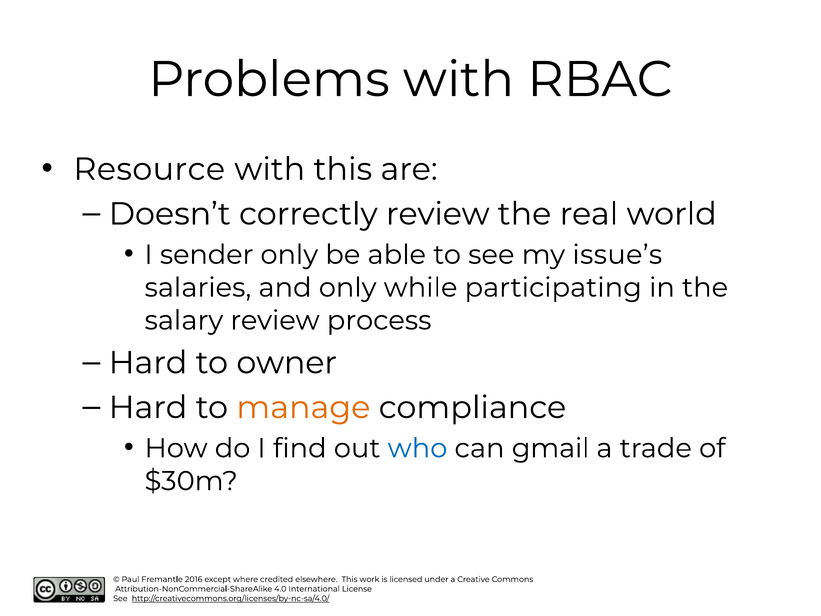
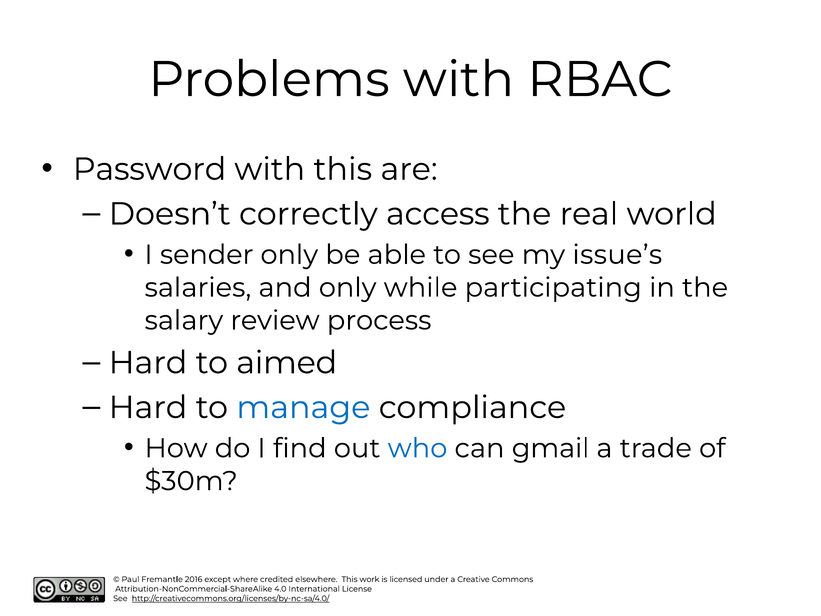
Resource: Resource -> Password (150, 169)
correctly review: review -> access (438, 214)
owner: owner -> aimed (287, 363)
manage colour: orange -> blue (303, 407)
